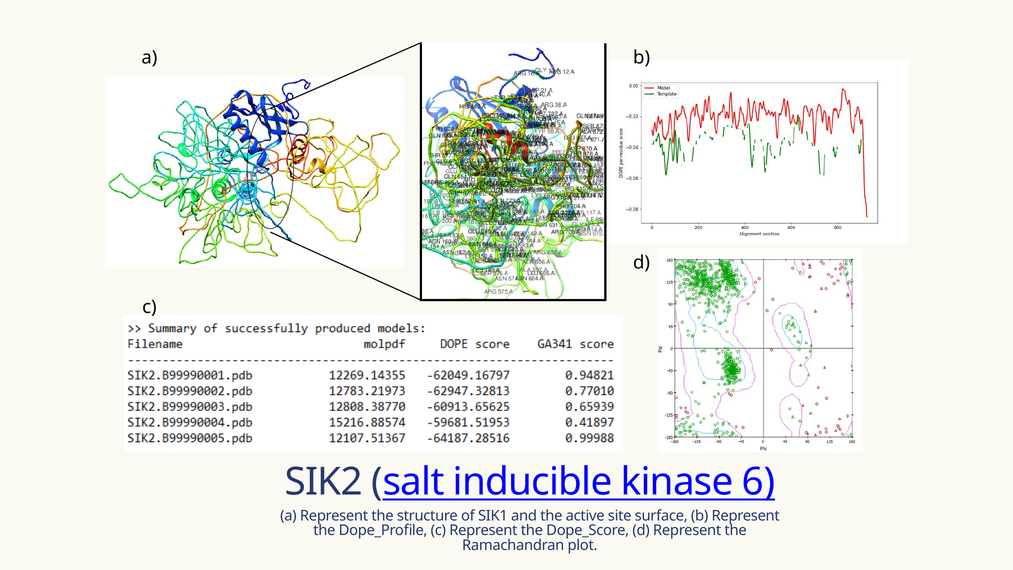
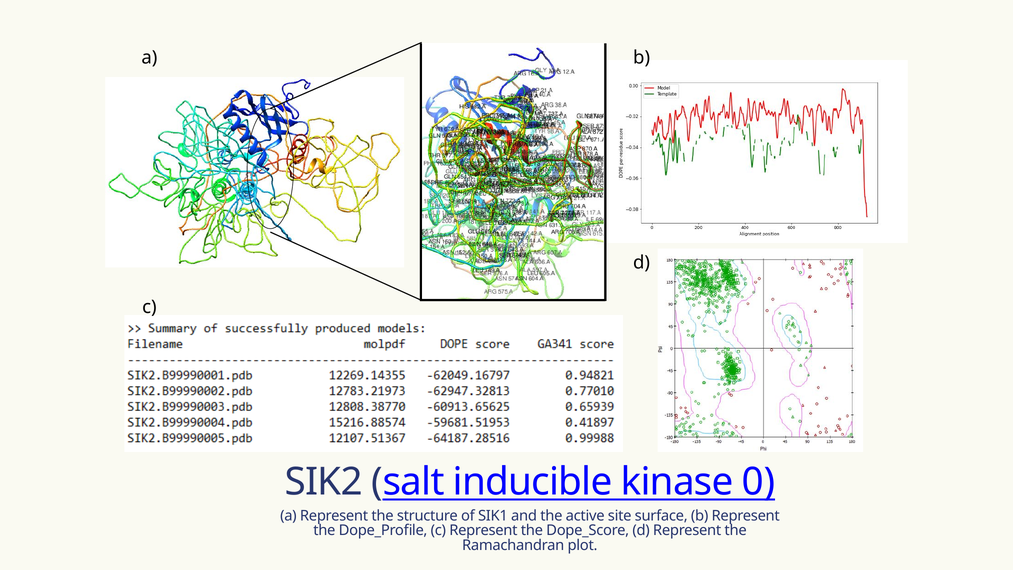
6: 6 -> 0 (759, 482)
